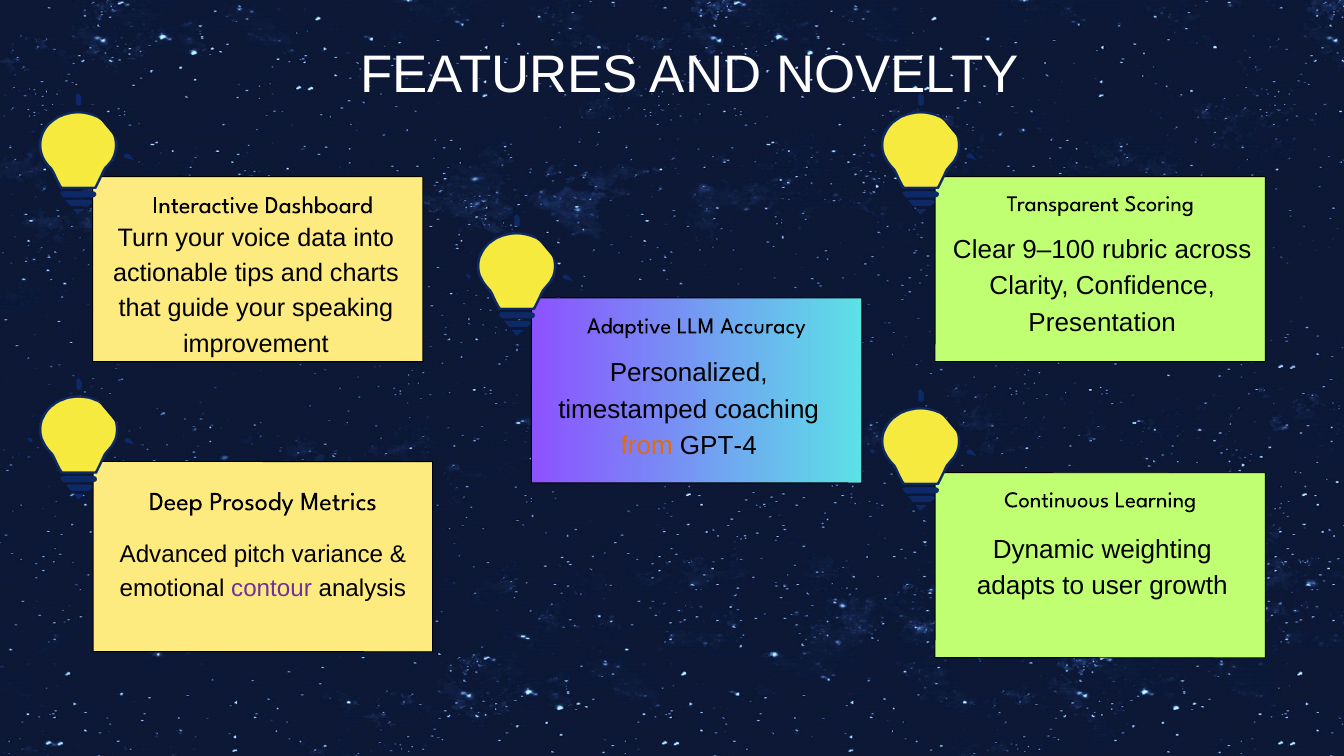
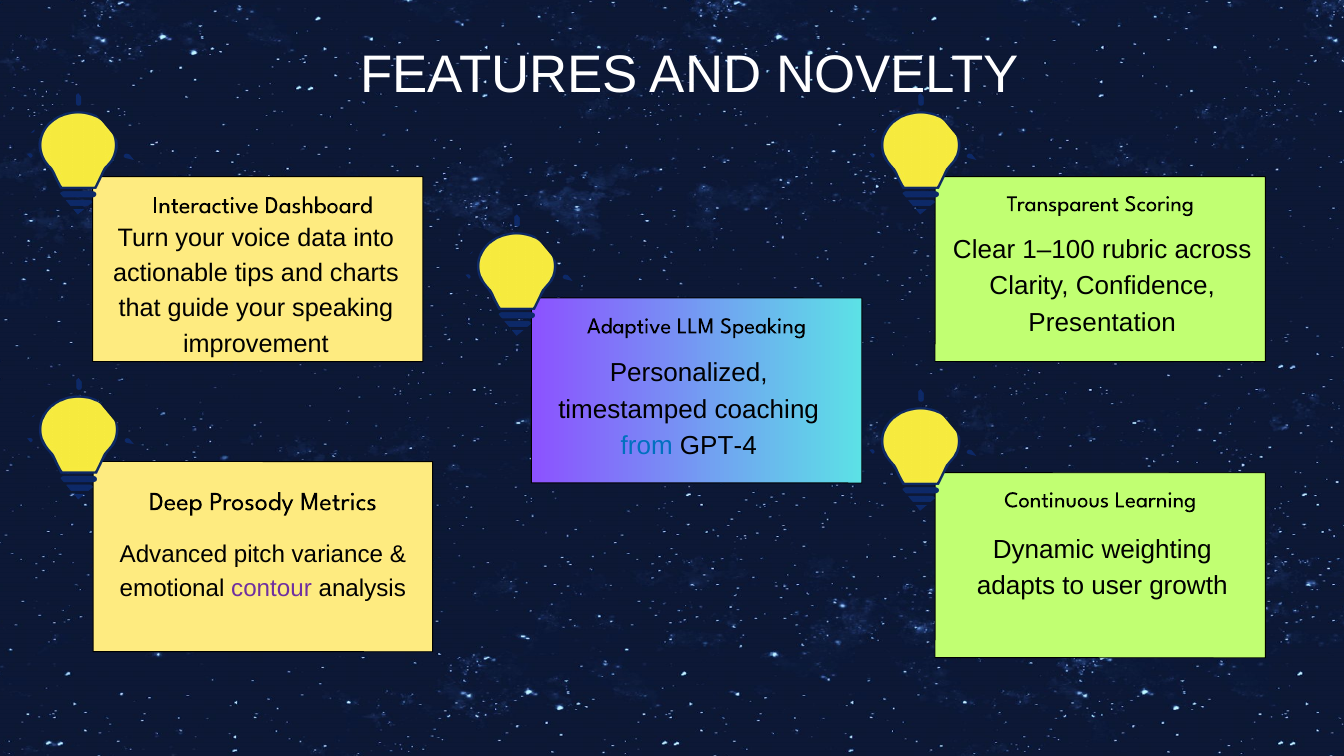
9–100: 9–100 -> 1–100 (1059, 250)
LLM Accuracy: Accuracy -> Speaking (763, 326)
from colour: orange -> blue (647, 446)
